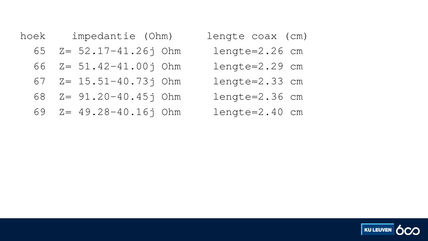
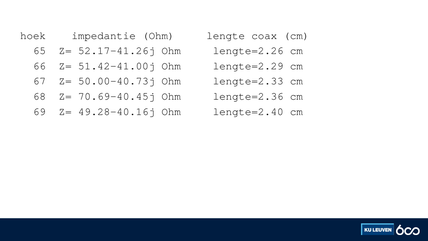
15.51-40.73j: 15.51-40.73j -> 50.00-40.73j (117, 81)
91.20-40.45j: 91.20-40.45j -> 70.69-40.45j (117, 96)
